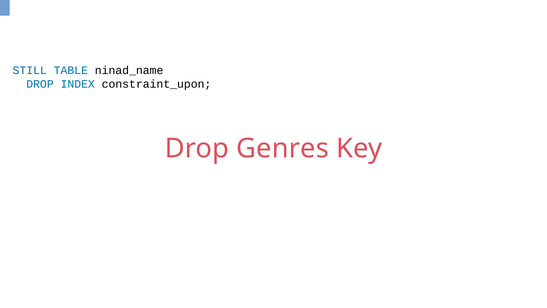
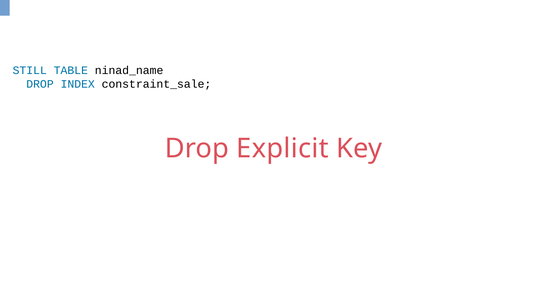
constraint_upon: constraint_upon -> constraint_sale (156, 84)
Genres: Genres -> Explicit (282, 148)
